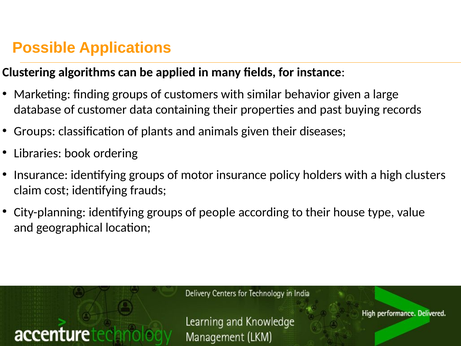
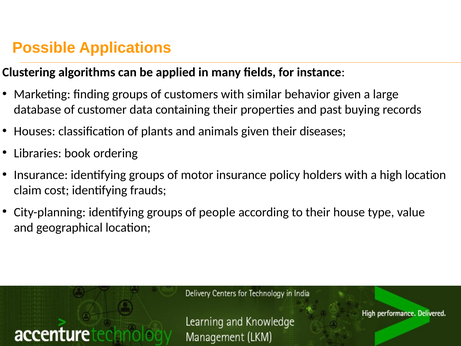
Groups: Groups -> Houses (35, 131)
high clusters: clusters -> location (425, 175)
